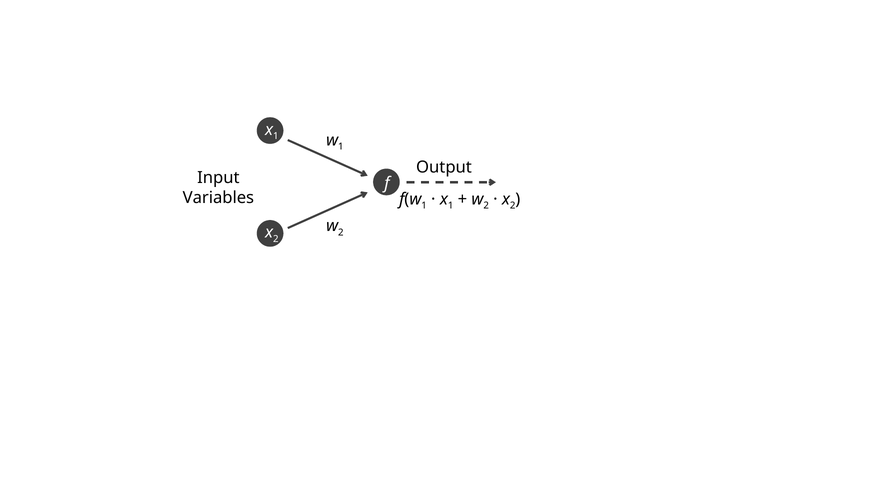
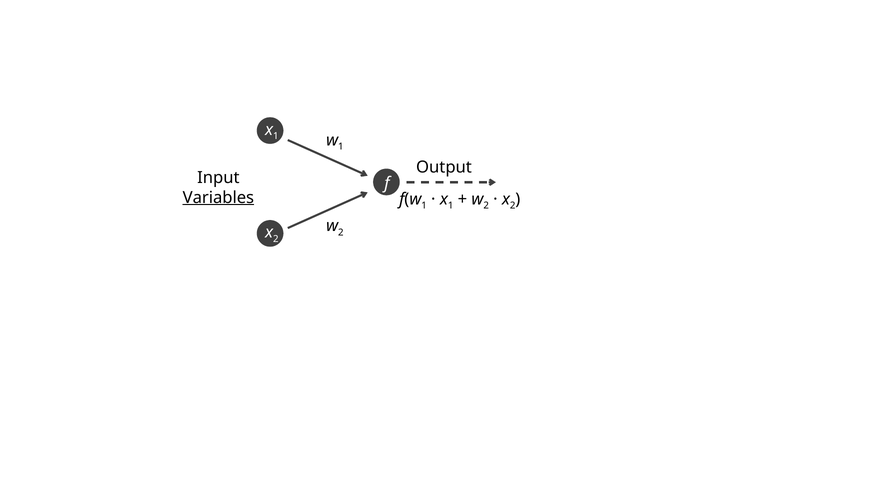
Variables underline: none -> present (218, 197)
